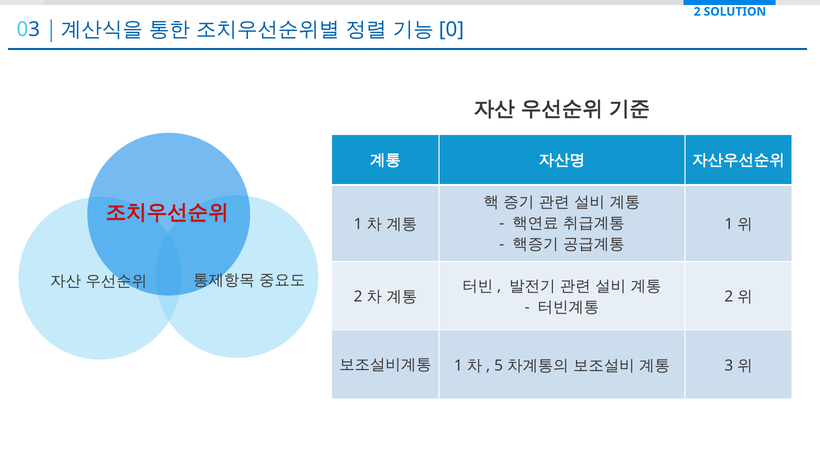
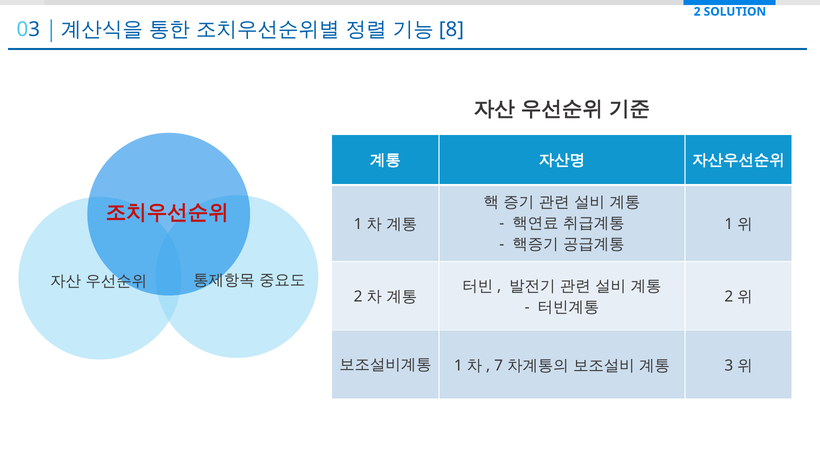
0: 0 -> 8 (451, 30)
5: 5 -> 7 (499, 366)
